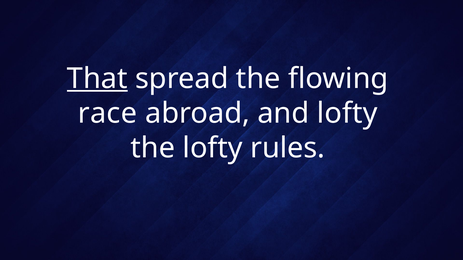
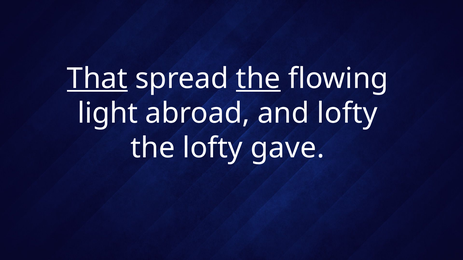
the underline: none -> present (258, 79)
race: race -> light (108, 113)
rules: rules -> gave (287, 148)
